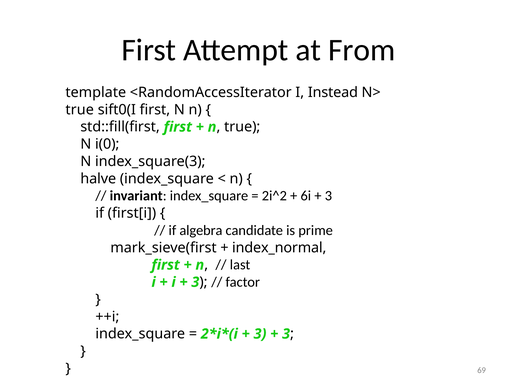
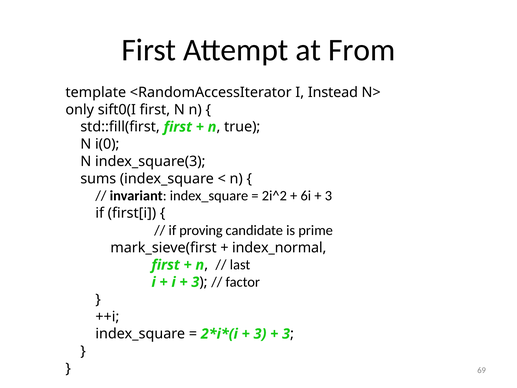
true: true -> only (80, 110)
halve: halve -> sums (98, 179)
algebra: algebra -> proving (201, 230)
